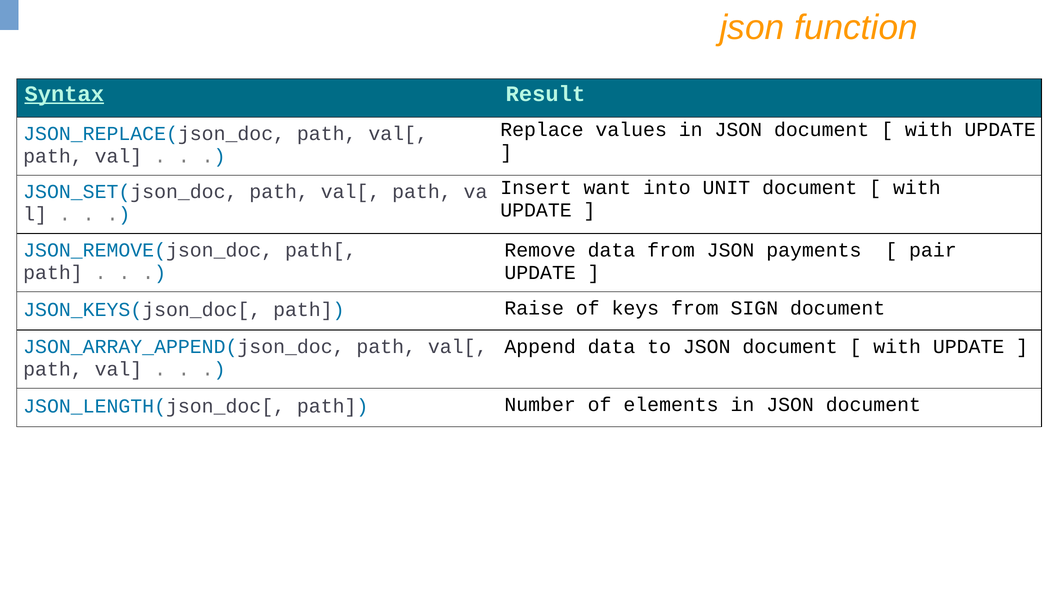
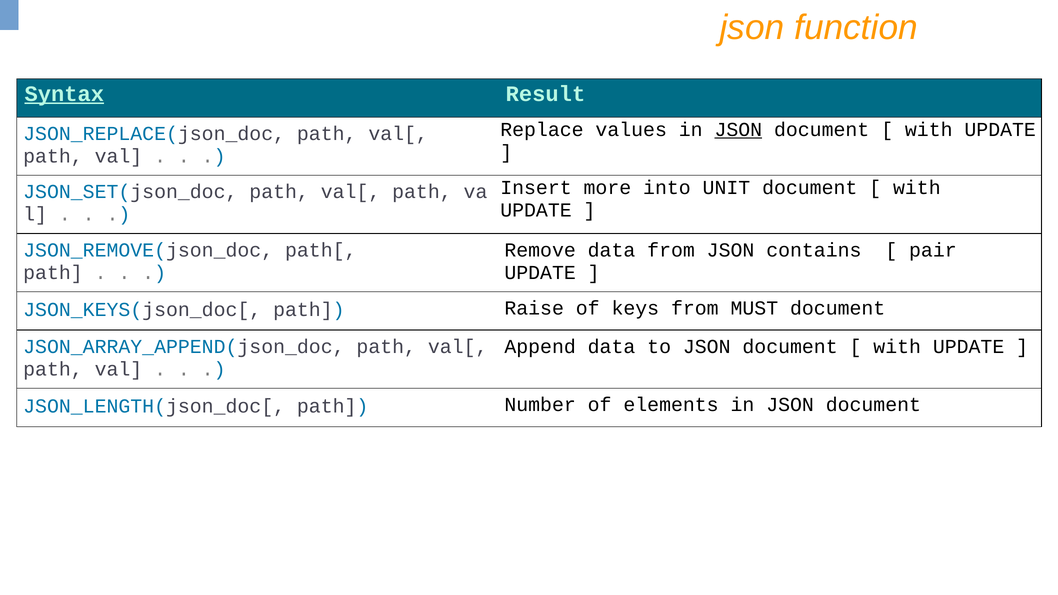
JSON underline: none -> present (738, 130)
want: want -> more (607, 188)
payments: payments -> contains (814, 250)
SIGN: SIGN -> MUST (754, 308)
